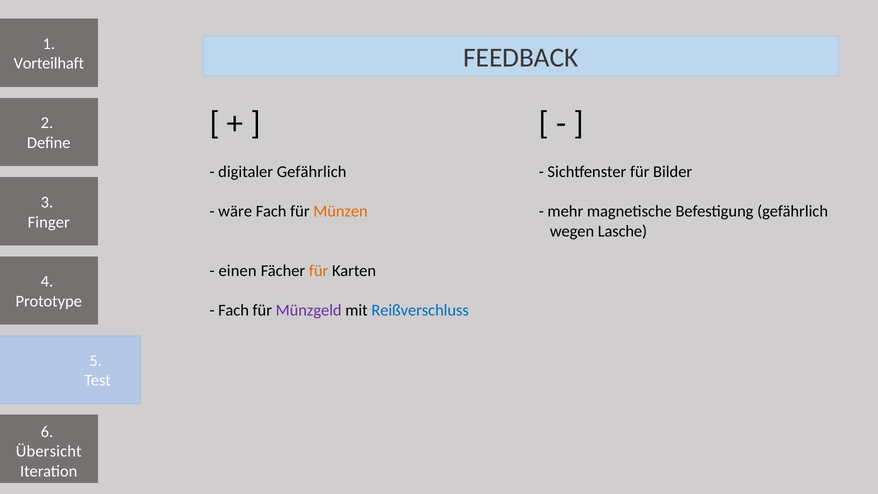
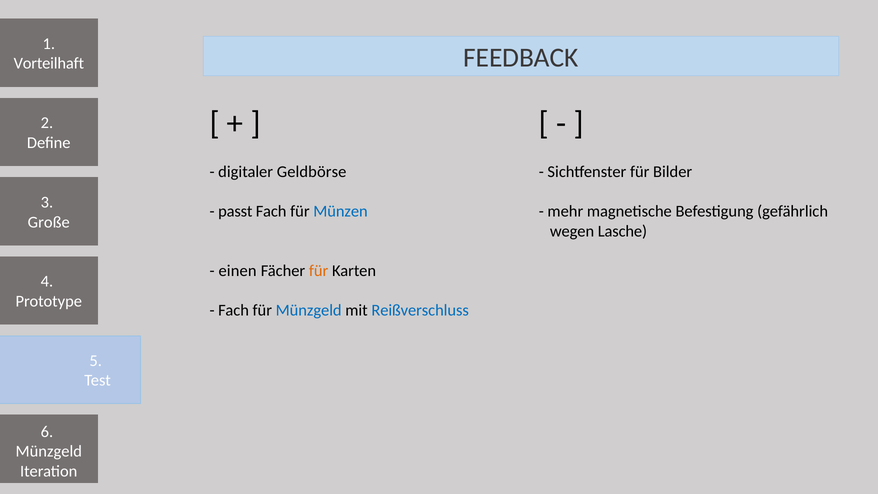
digitaler Gefährlich: Gefährlich -> Geldbörse (312, 172)
wäre: wäre -> passt (235, 211)
Münzen colour: orange -> blue (341, 211)
Finger: Finger -> Große (49, 222)
Münzgeld colour: purple -> blue (309, 310)
Übersicht: Übersicht -> Münzgeld (49, 451)
